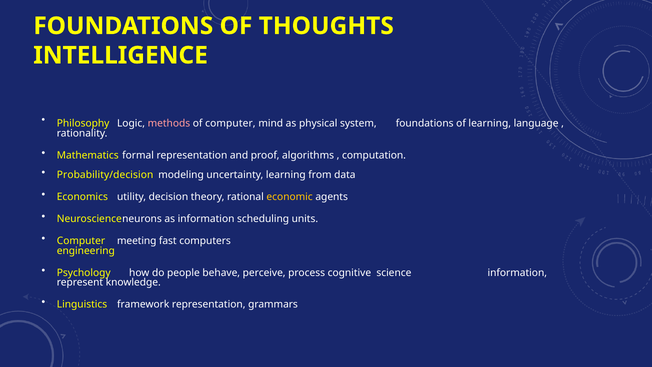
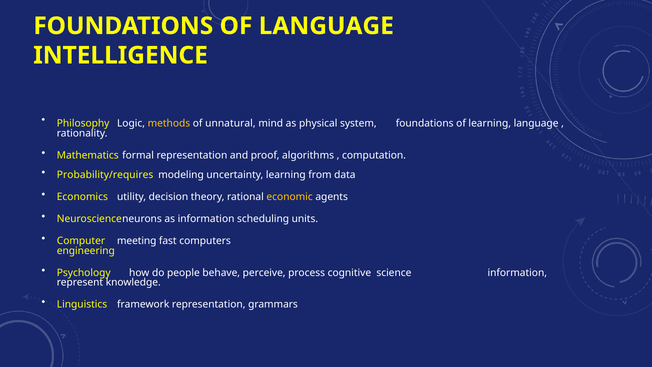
OF THOUGHTS: THOUGHTS -> LANGUAGE (326, 26)
methods colour: pink -> yellow (169, 123)
of computer: computer -> unnatural (230, 123)
Probability/decision: Probability/decision -> Probability/requires (105, 175)
